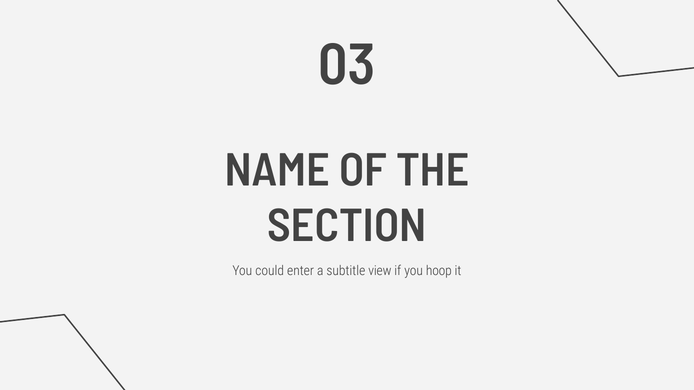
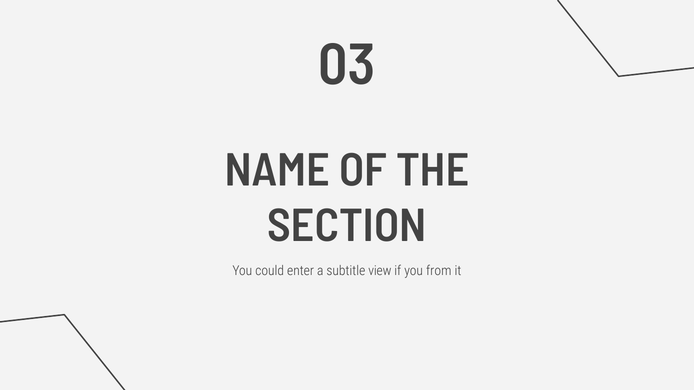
hoop: hoop -> from (439, 271)
